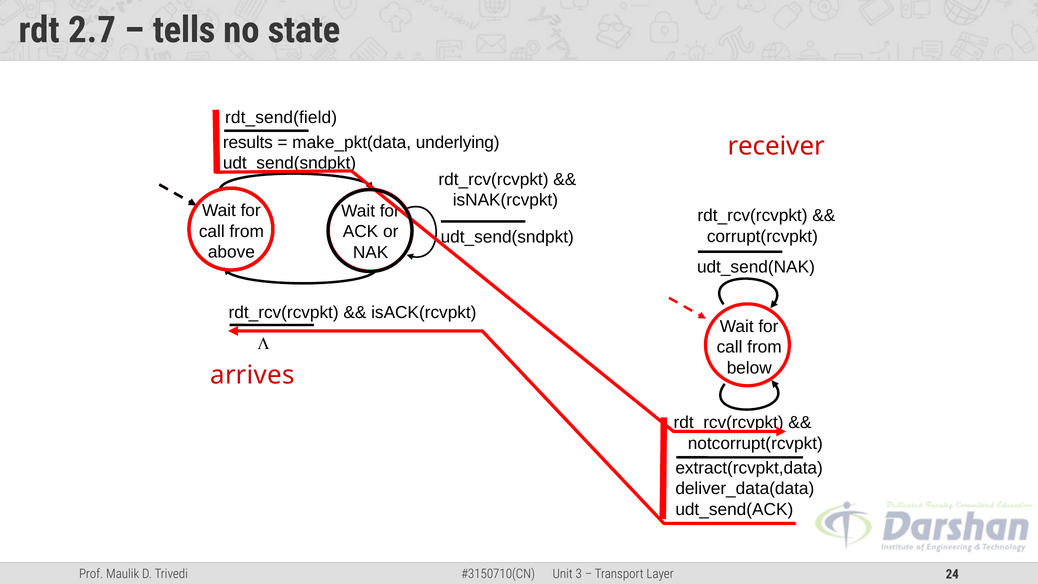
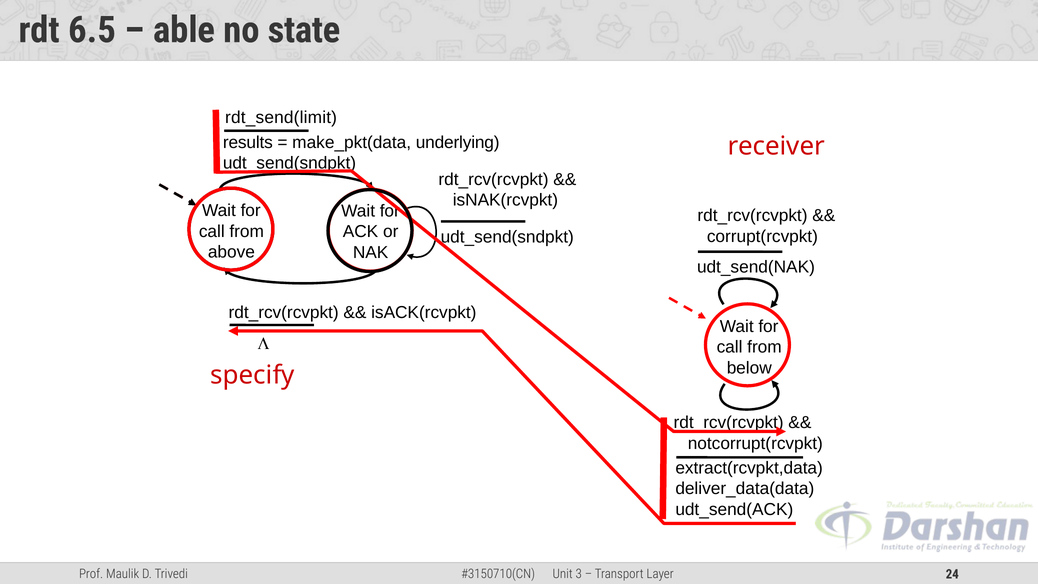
2.7: 2.7 -> 6.5 (92, 30)
tells: tells -> able (184, 30)
rdt_send(field: rdt_send(field -> rdt_send(limit (281, 118)
arrives: arrives -> specify (252, 375)
